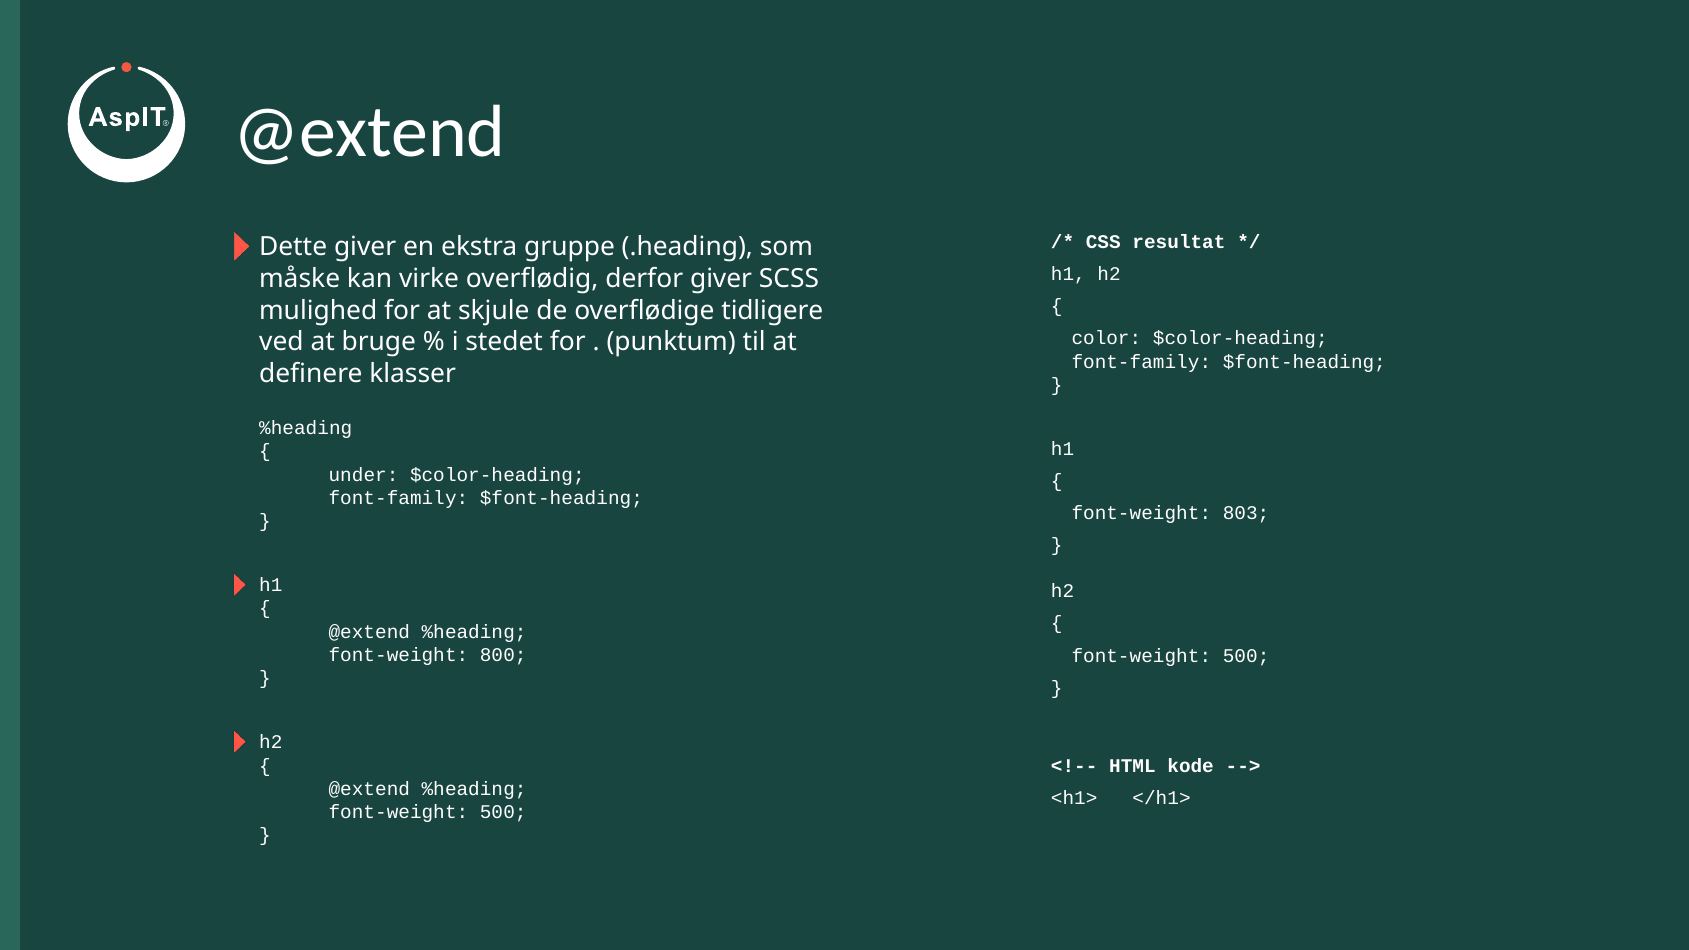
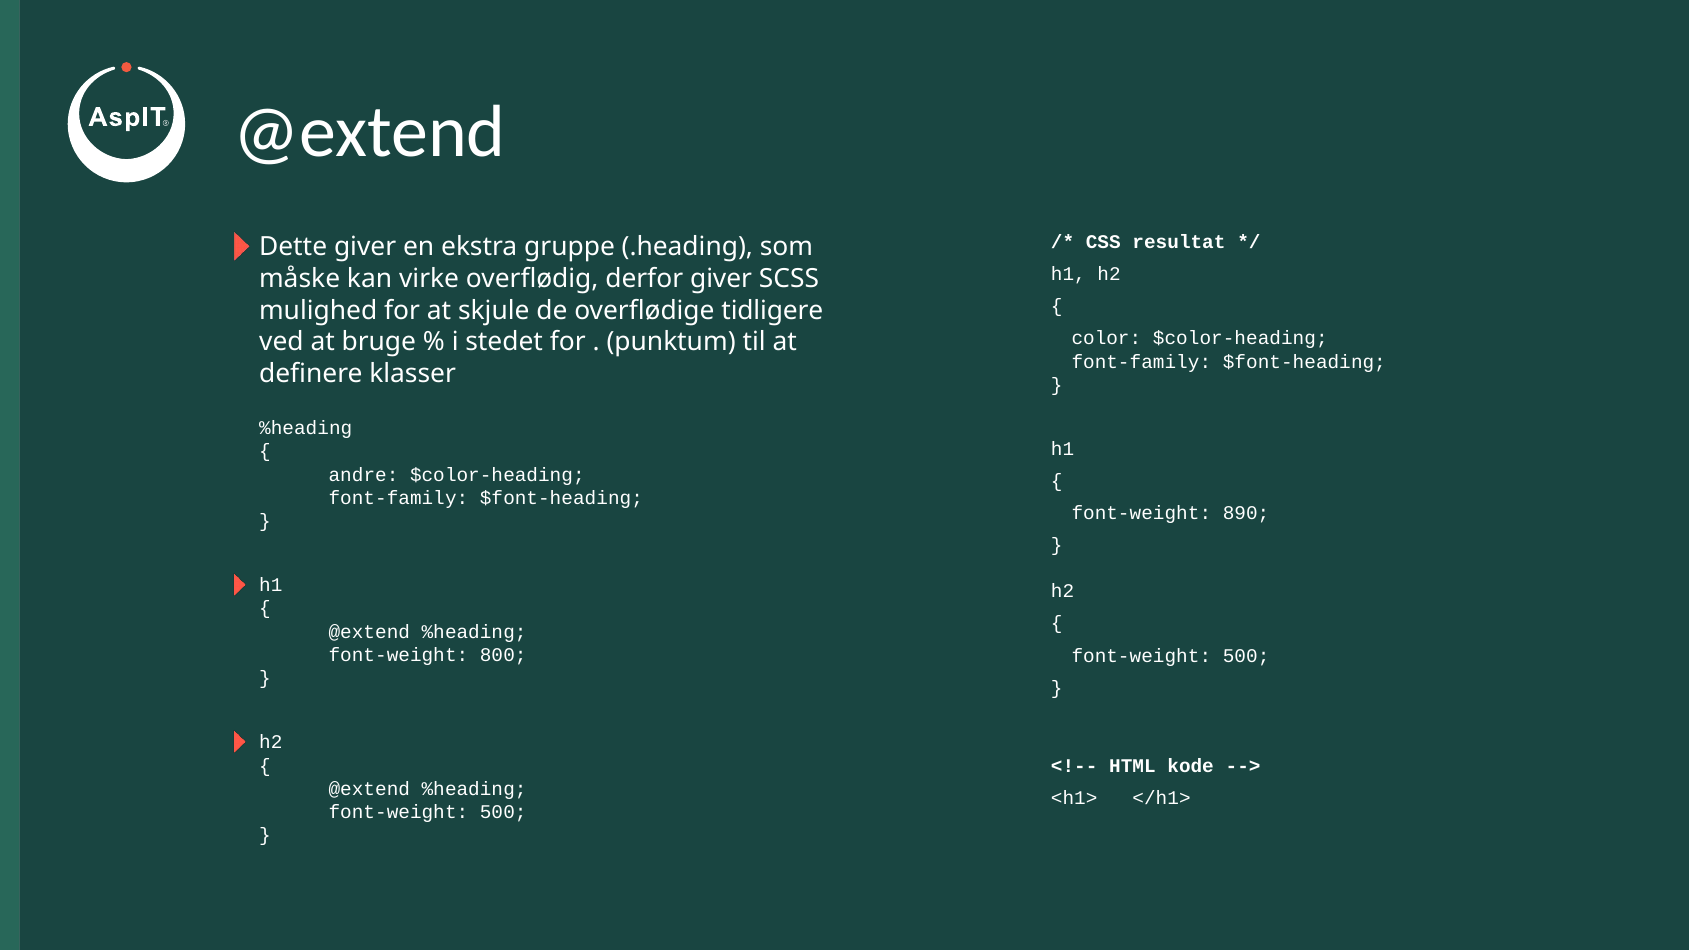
under: under -> andre (363, 475)
803: 803 -> 890 (1246, 513)
